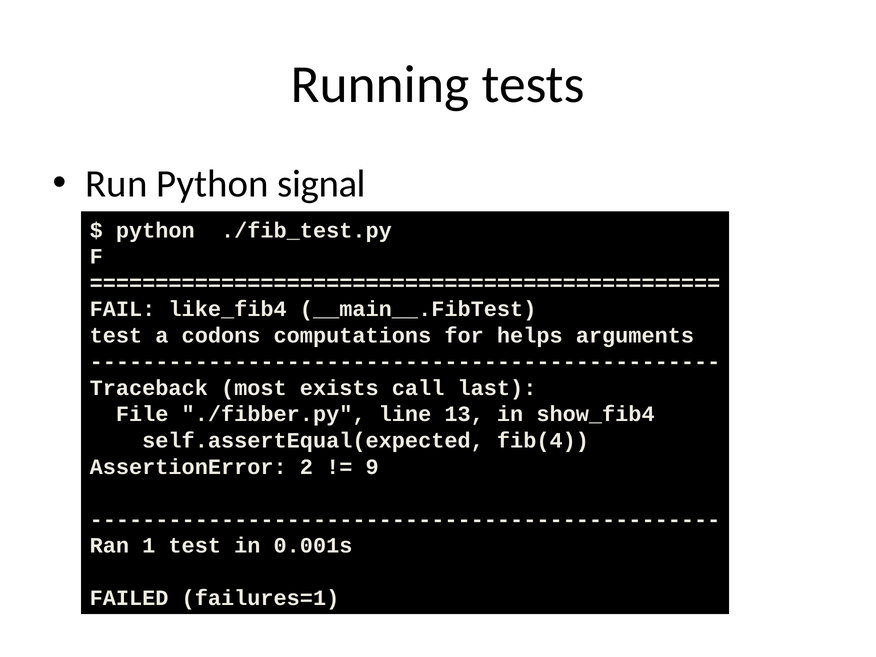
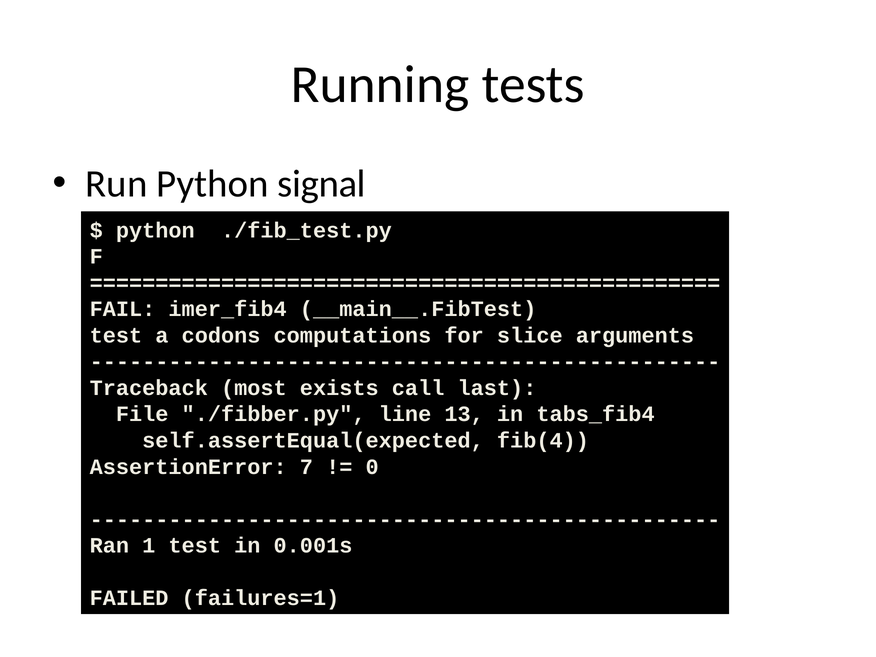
like_fib4: like_fib4 -> imer_fib4 (228, 309)
helps: helps -> slice (530, 335)
show_fib4: show_fib4 -> tabs_fib4 (596, 414)
2: 2 -> 7 (306, 467)
9: 9 -> 0 (372, 467)
